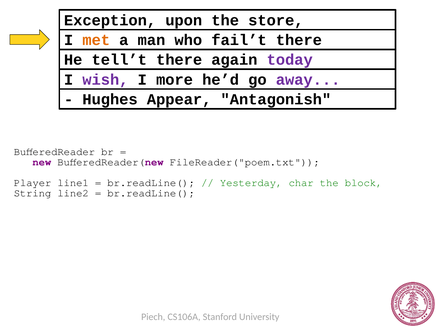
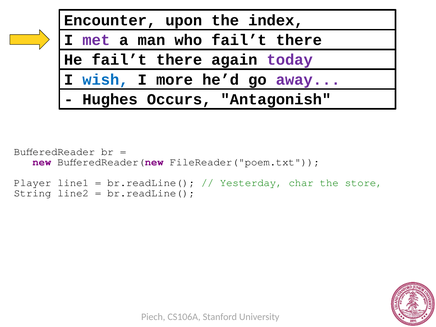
Exception: Exception -> Encounter (110, 20)
store: store -> index (276, 20)
met colour: orange -> purple (96, 40)
He tell’t: tell’t -> fail’t (119, 60)
wish colour: purple -> blue (105, 80)
Appear: Appear -> Occurs (179, 99)
block: block -> store (364, 183)
